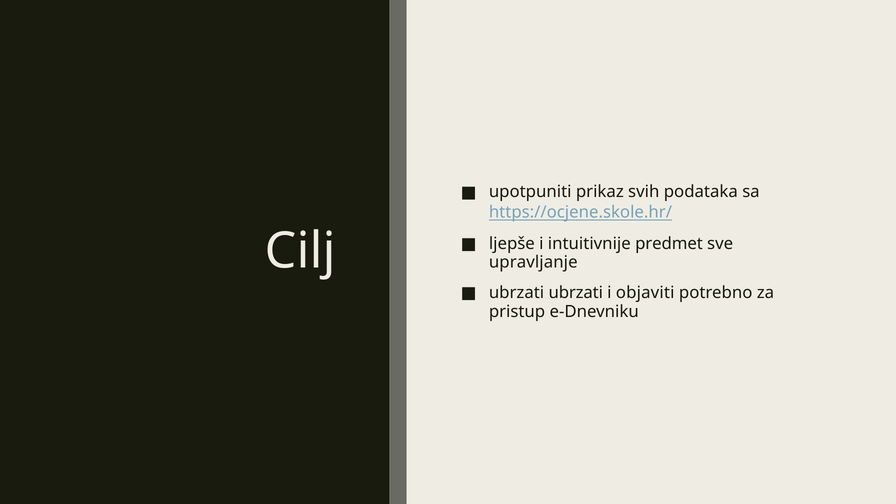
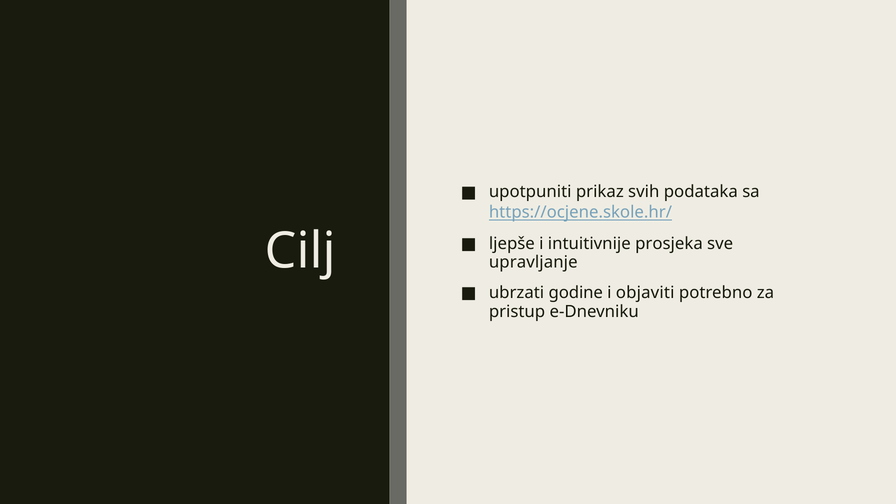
predmet: predmet -> prosjeka (669, 243)
ubrzati ubrzati: ubrzati -> godine (576, 293)
